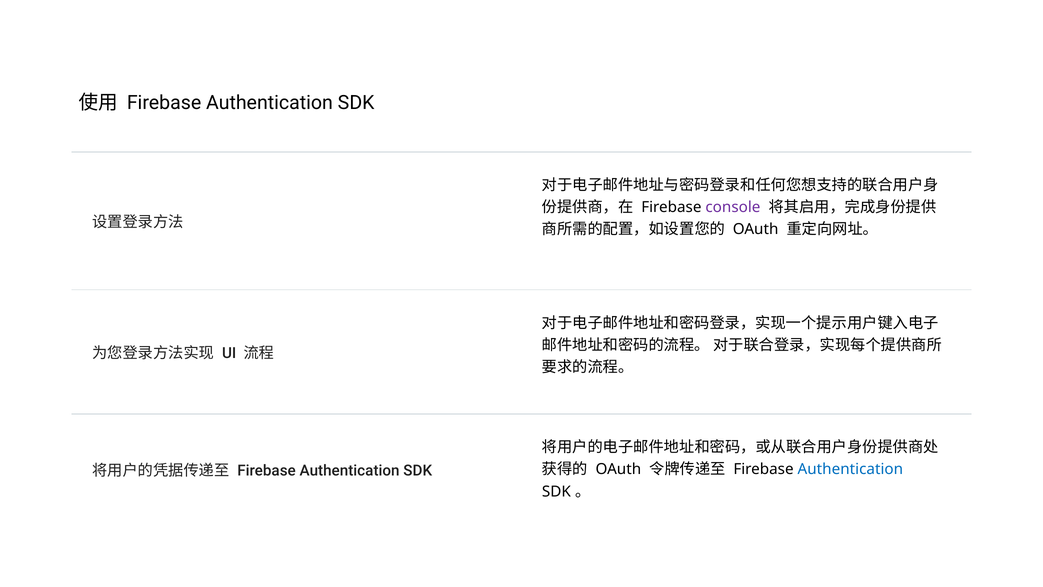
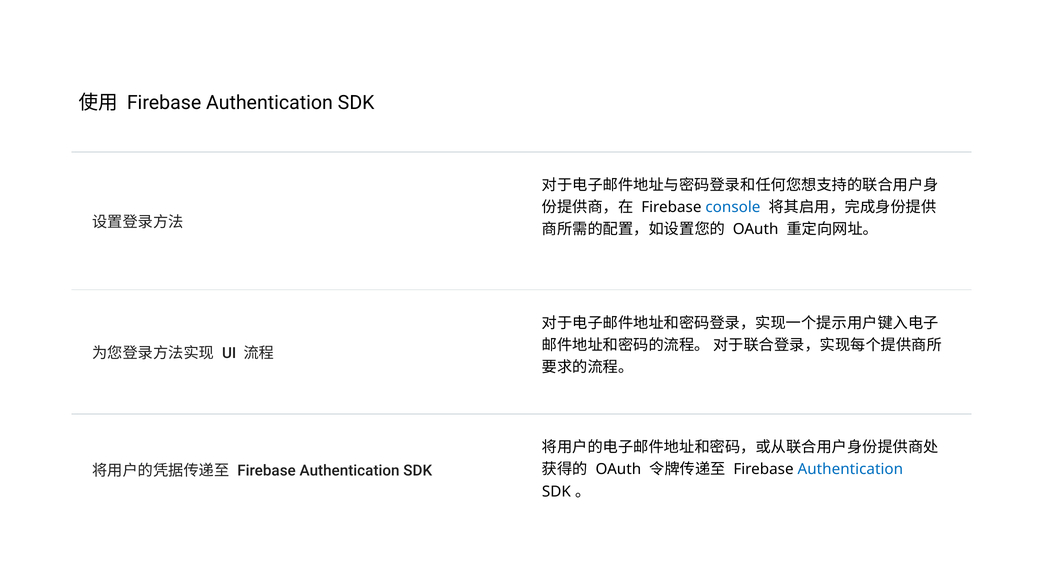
console colour: purple -> blue (733, 207)
